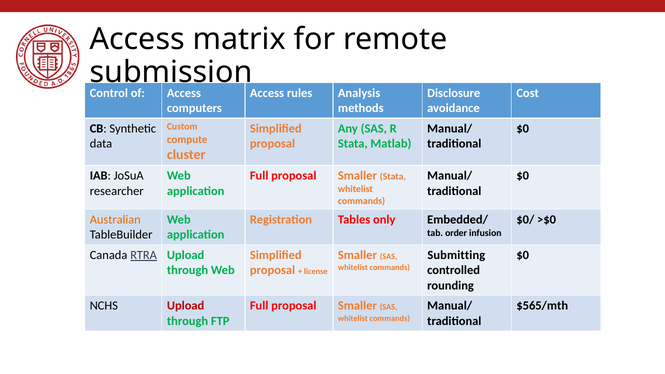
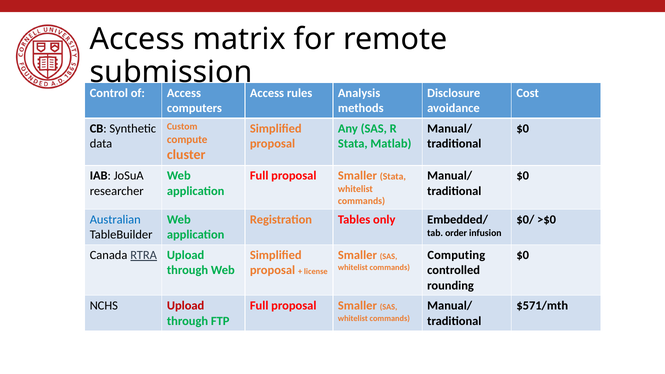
Australian colour: orange -> blue (115, 220)
Submitting: Submitting -> Computing (456, 255)
$565/mth: $565/mth -> $571/mth (542, 306)
